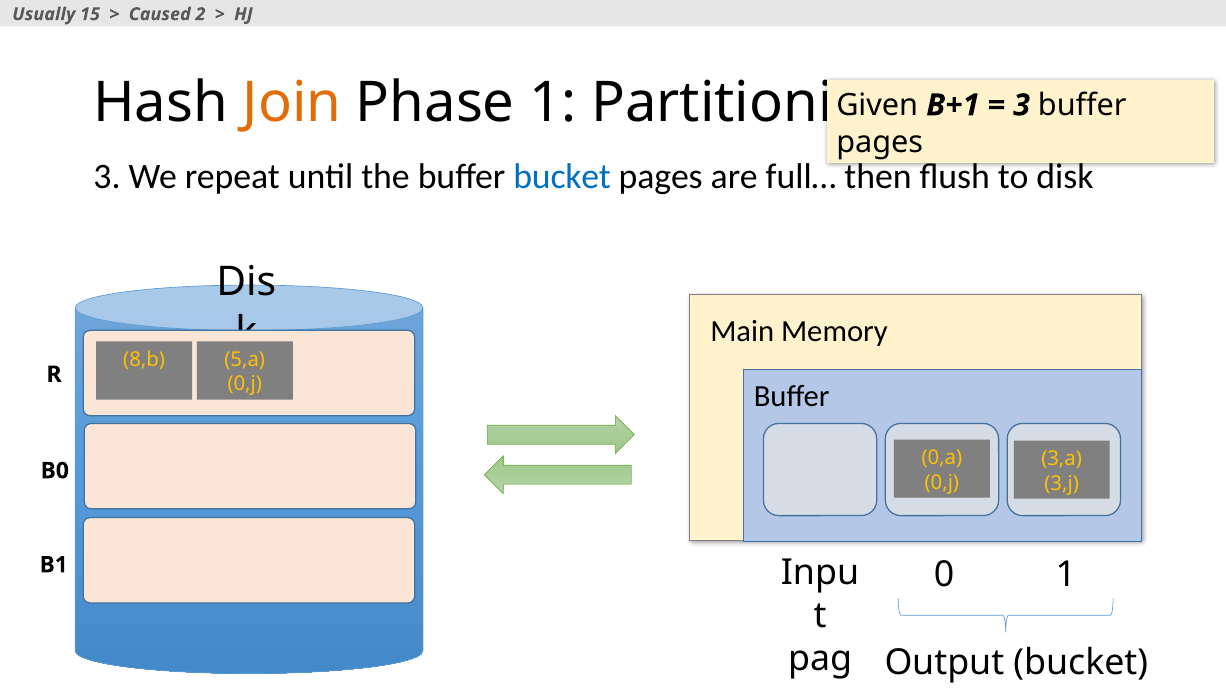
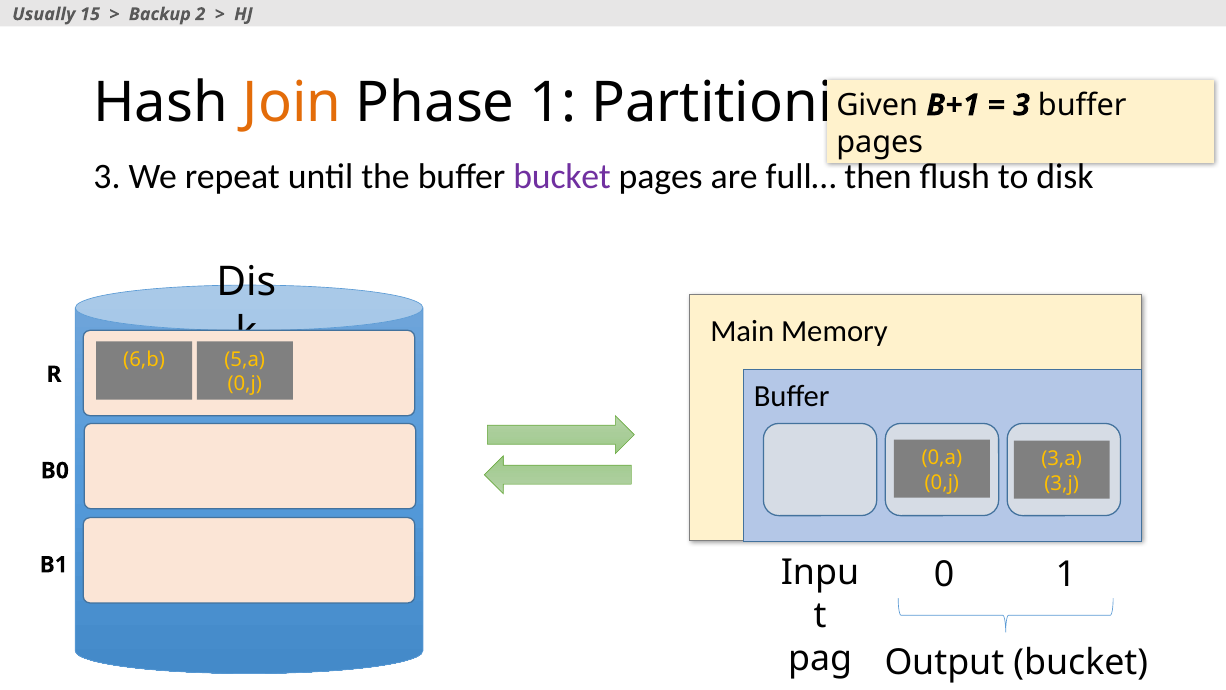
Caused: Caused -> Backup (160, 14)
bucket colour: blue -> purple (562, 177)
8,b: 8,b -> 6,b (144, 360)
